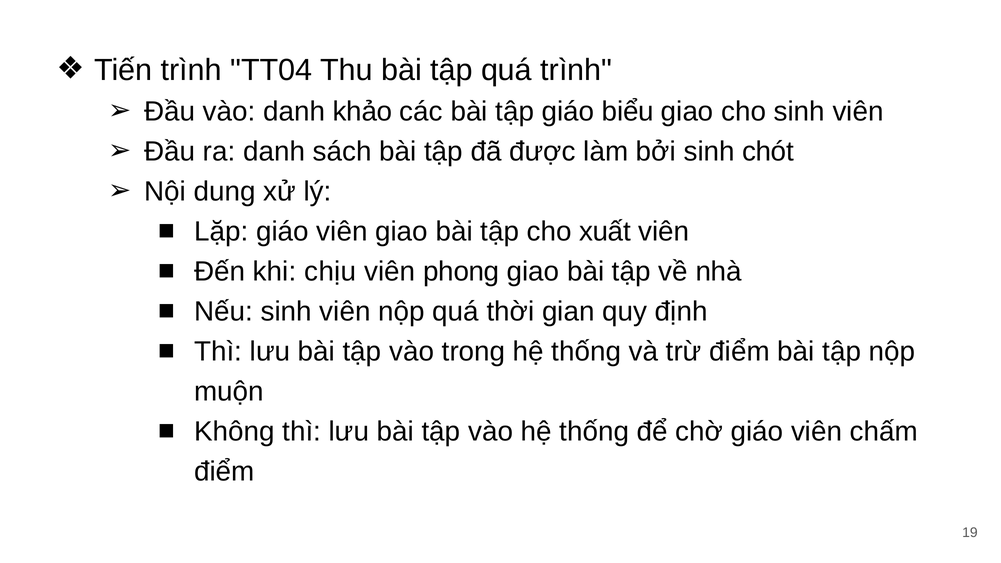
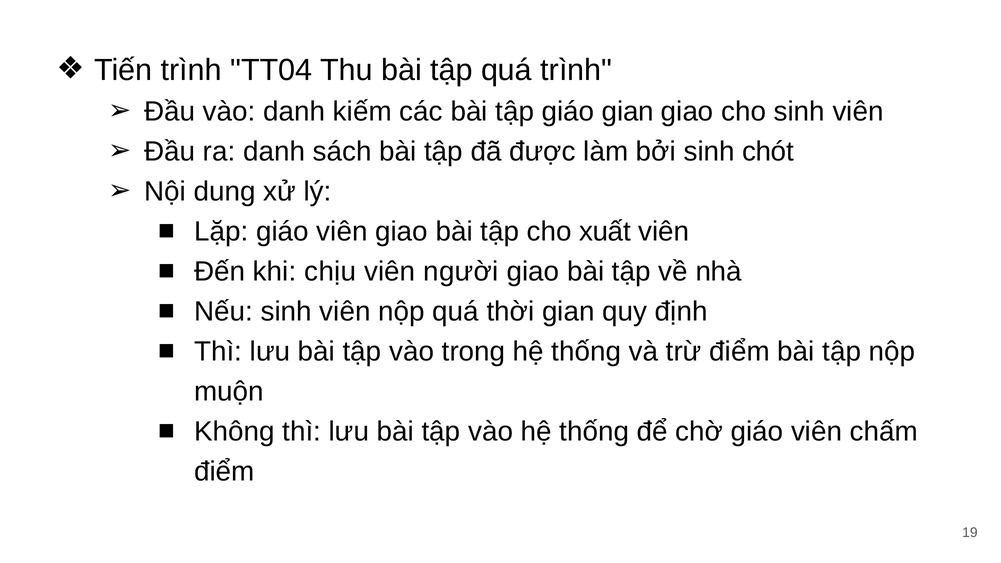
khảo: khảo -> kiếm (362, 111)
giáo biểu: biểu -> gian (628, 111)
phong: phong -> người (461, 272)
